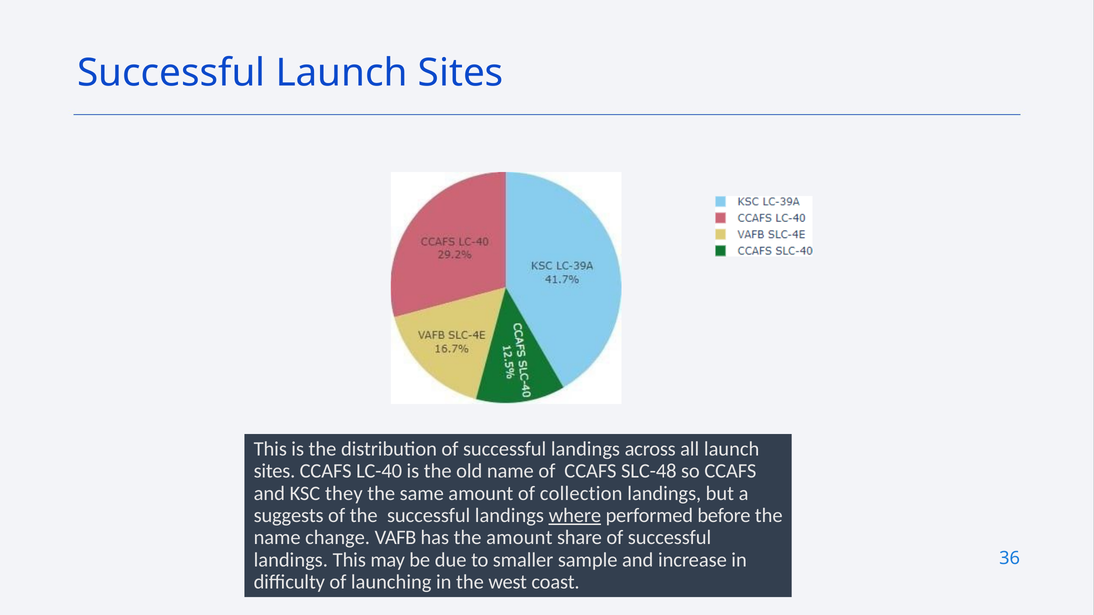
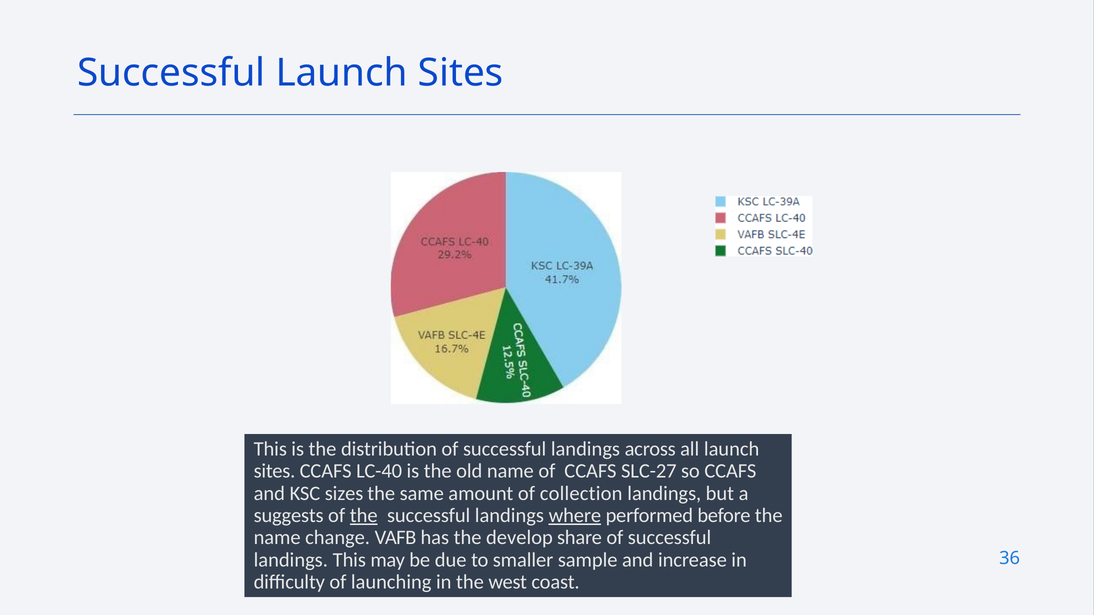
SLC-48: SLC-48 -> SLC-27 (649, 471)
they: they -> sizes (344, 494)
the underline: none -> present (364, 516)
the amount: amount -> develop (519, 538)
